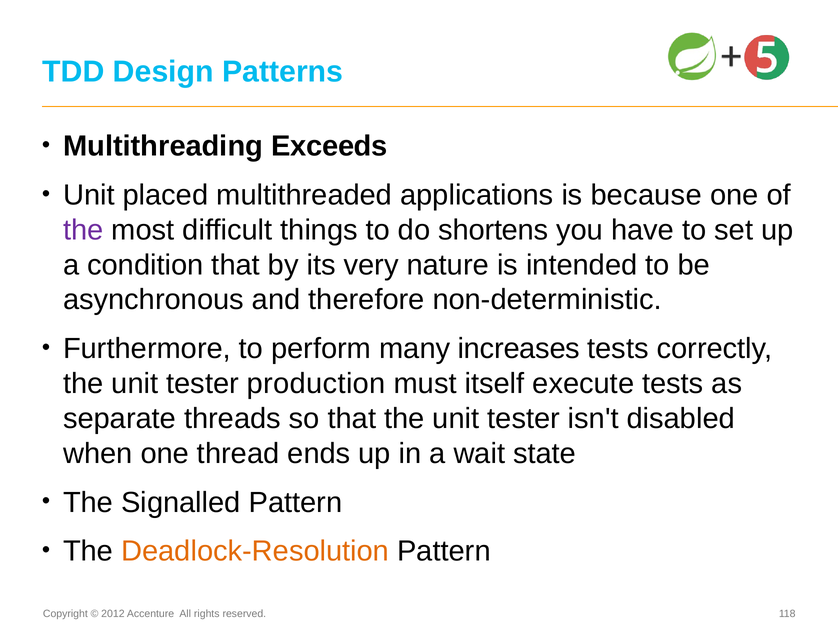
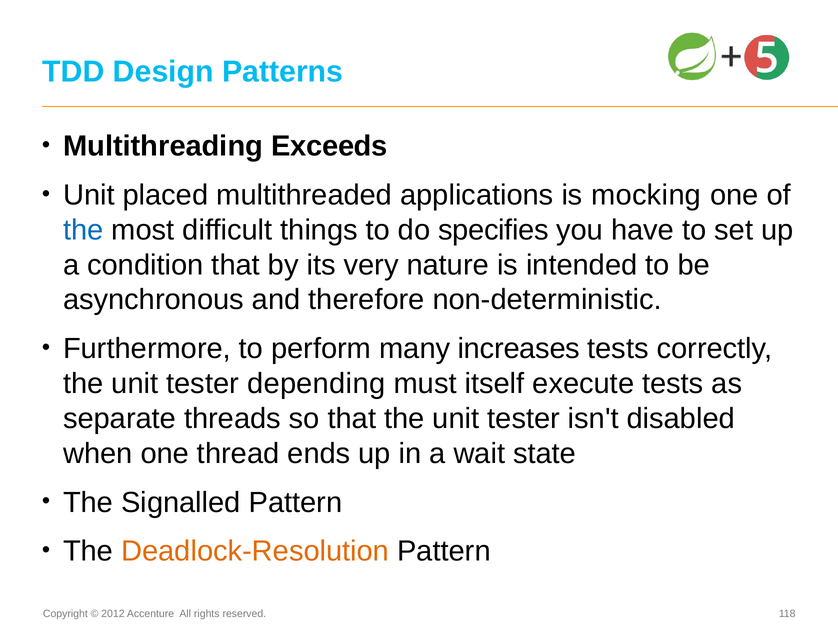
because: because -> mocking (646, 195)
the colour: purple -> blue (83, 230)
shortens: shortens -> specifies (493, 230)
production: production -> depending (316, 383)
